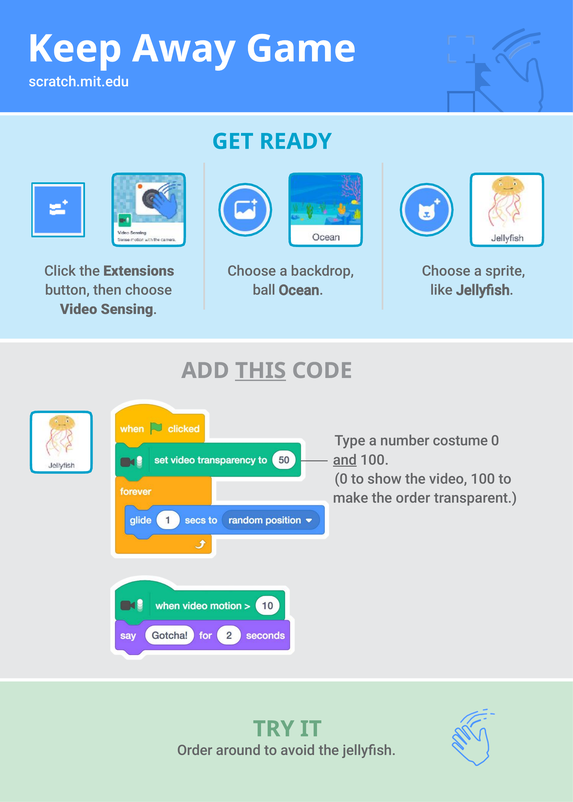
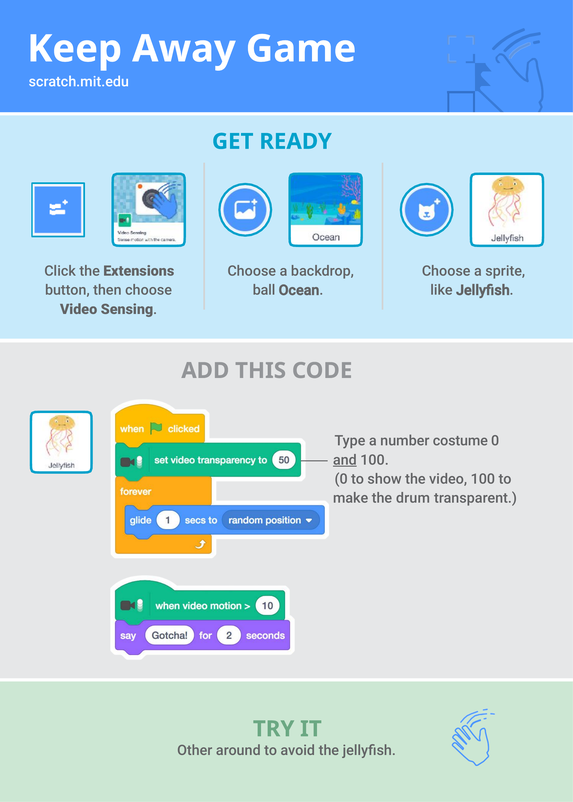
THIS underline: present -> none (261, 371)
the order: order -> drum (413, 498)
Order: Order -> Other (195, 751)
